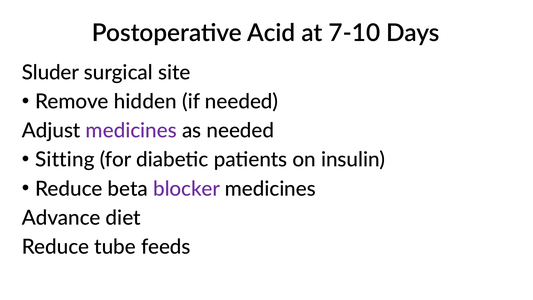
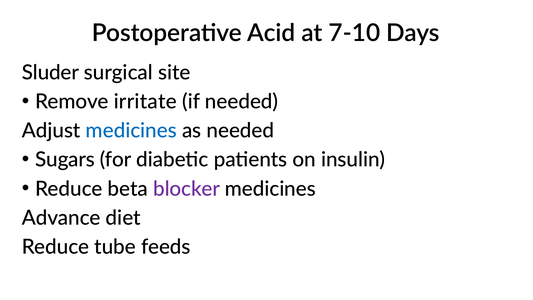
hidden: hidden -> irritate (145, 102)
medicines colour: purple -> blue (131, 131)
Sitting: Sitting -> Sugars (65, 160)
